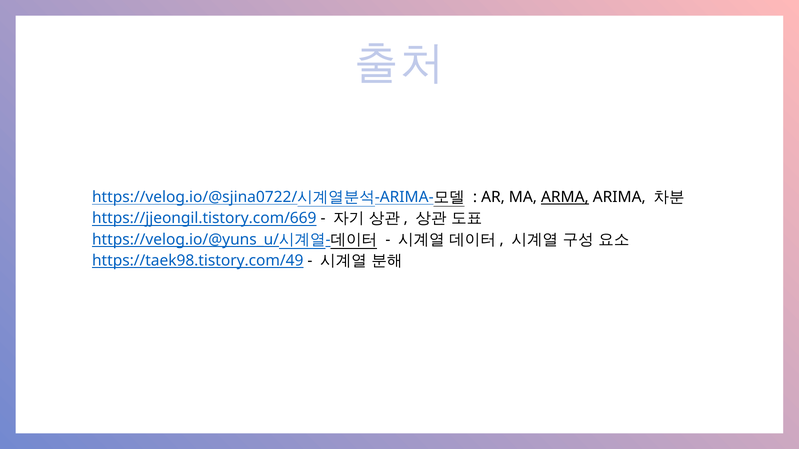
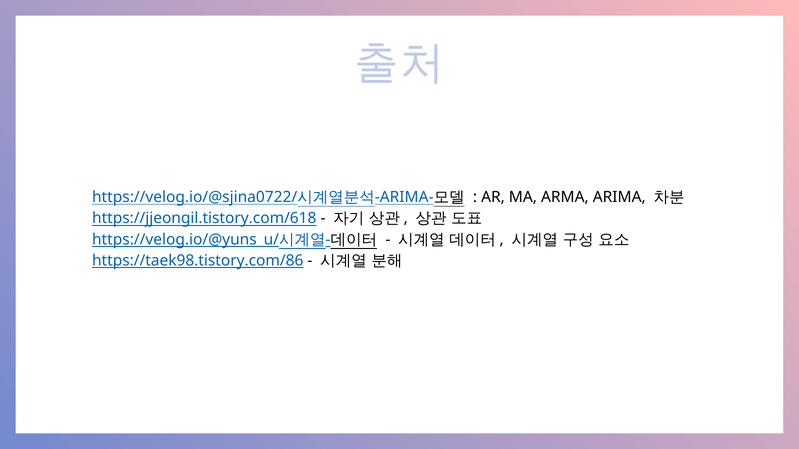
ARMA underline: present -> none (565, 197)
https://jjeongil.tistory.com/669: https://jjeongil.tistory.com/669 -> https://jjeongil.tistory.com/618 (204, 219)
https://taek98.tistory.com/49: https://taek98.tistory.com/49 -> https://taek98.tistory.com/86 (198, 261)
